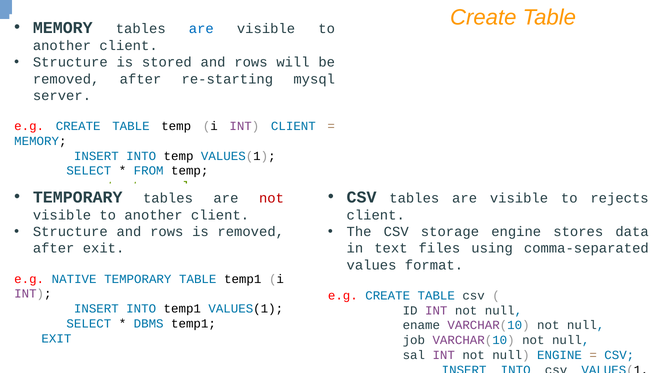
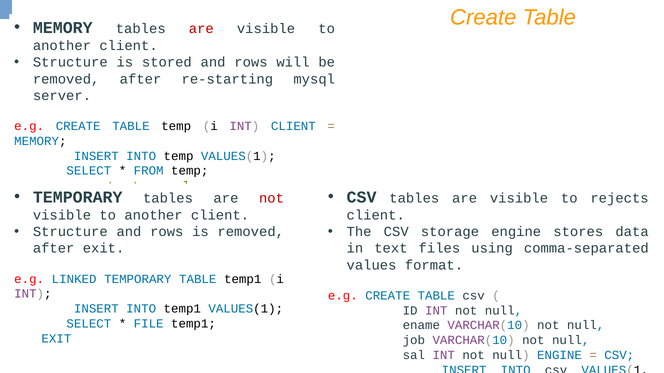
are colour: blue -> red (201, 29)
NATIVE: NATIVE -> LINKED (74, 279)
DBMS: DBMS -> FILE (149, 324)
